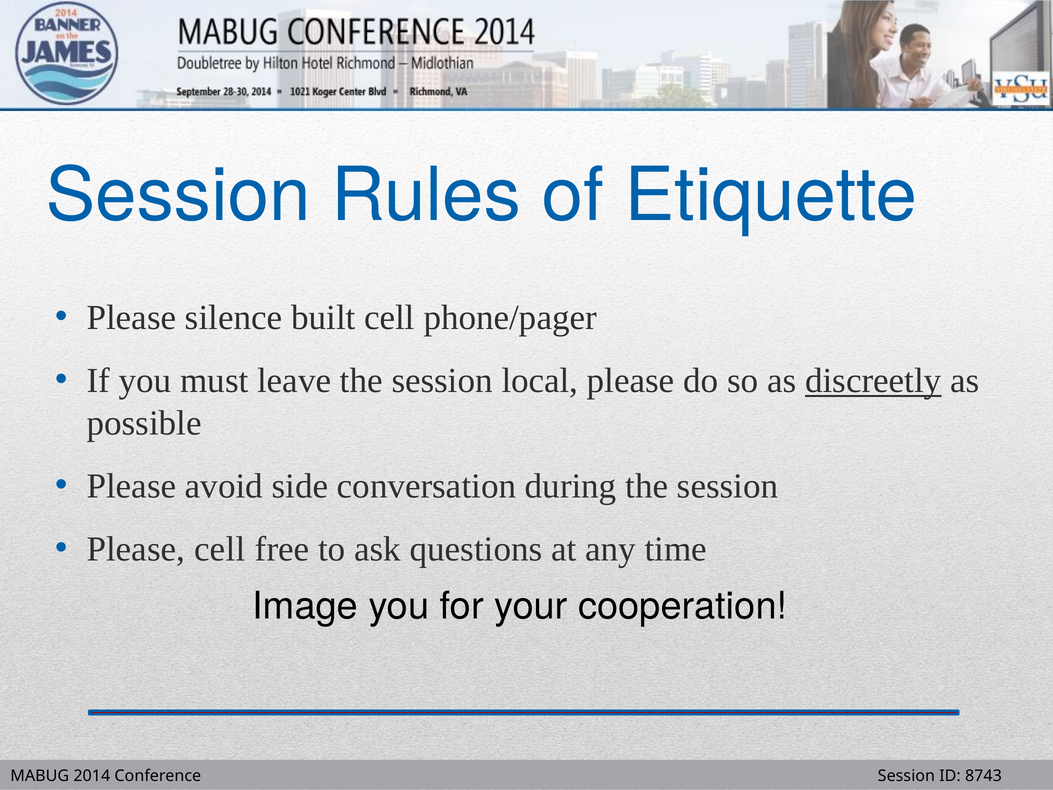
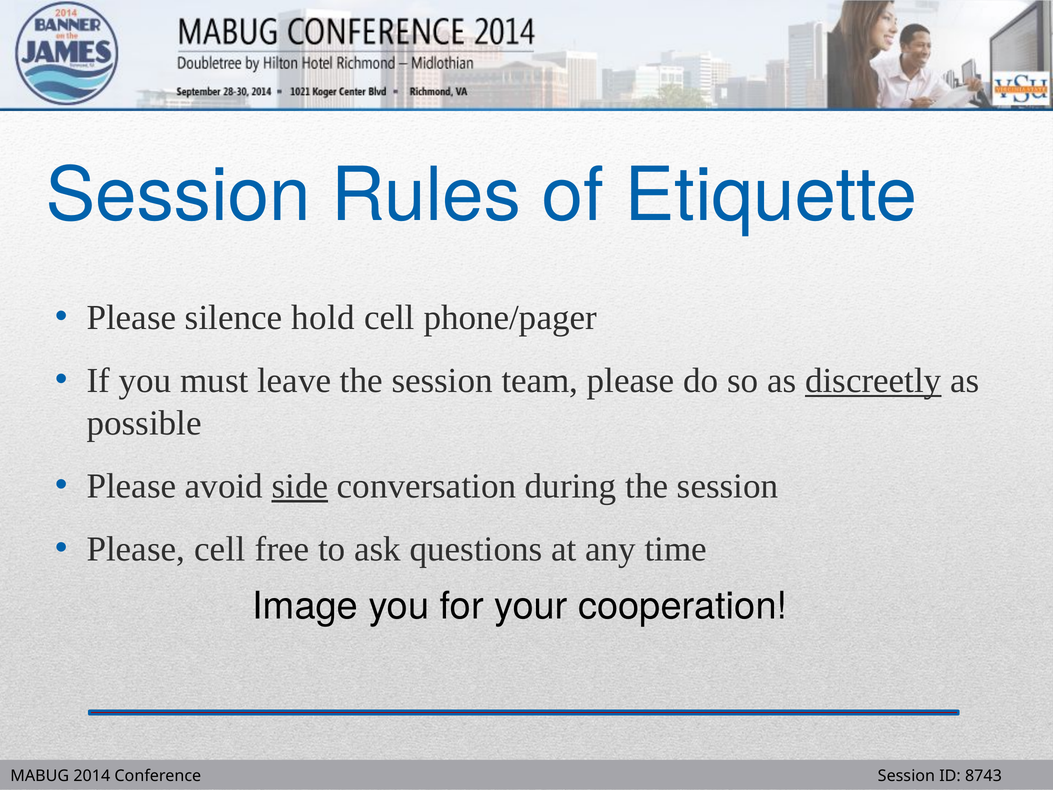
built: built -> hold (323, 317)
local: local -> team (540, 381)
side underline: none -> present (300, 486)
